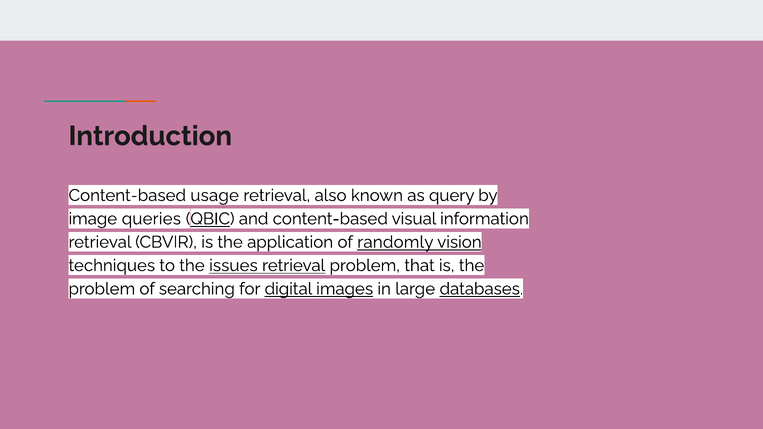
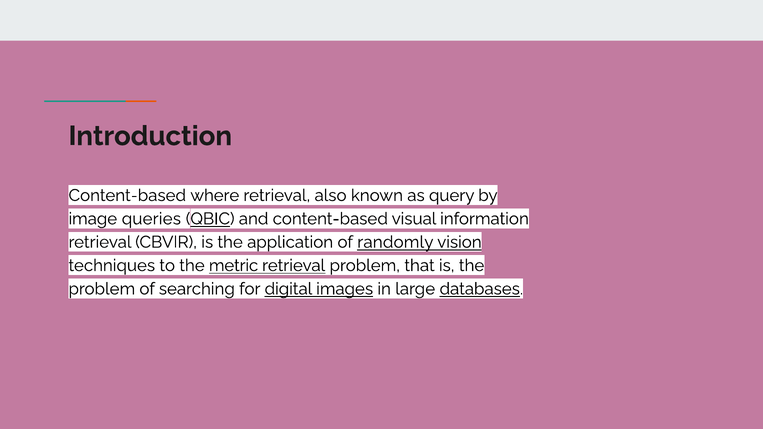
usage: usage -> where (215, 195)
issues: issues -> metric (234, 266)
